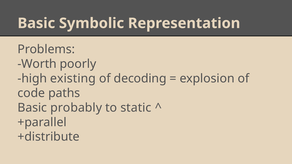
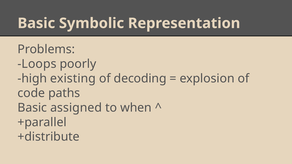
Worth: Worth -> Loops (37, 64)
probably: probably -> assigned (76, 108)
static: static -> when (136, 108)
